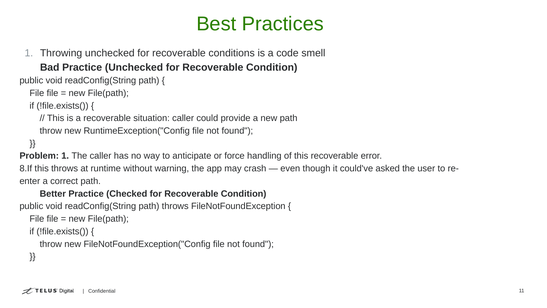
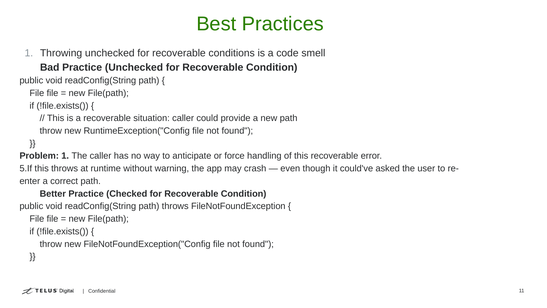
8.If: 8.If -> 5.If (26, 168)
